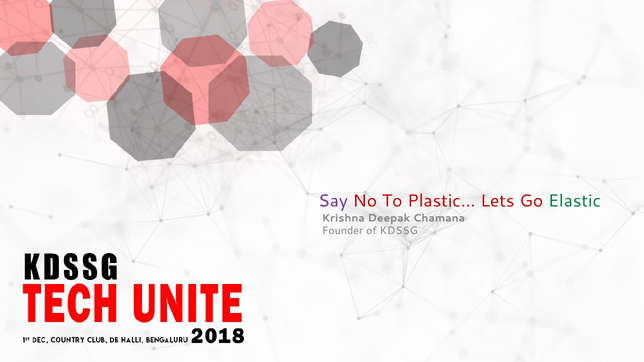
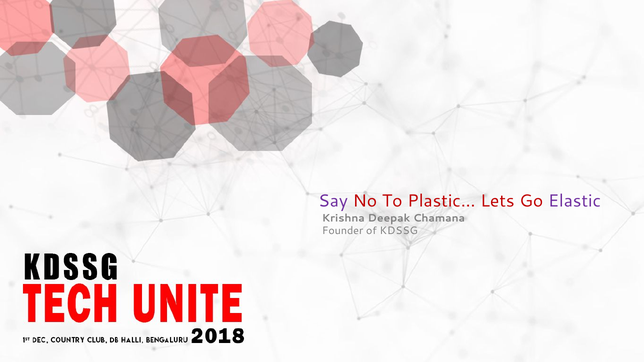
Elastic colour: green -> purple (575, 201)
